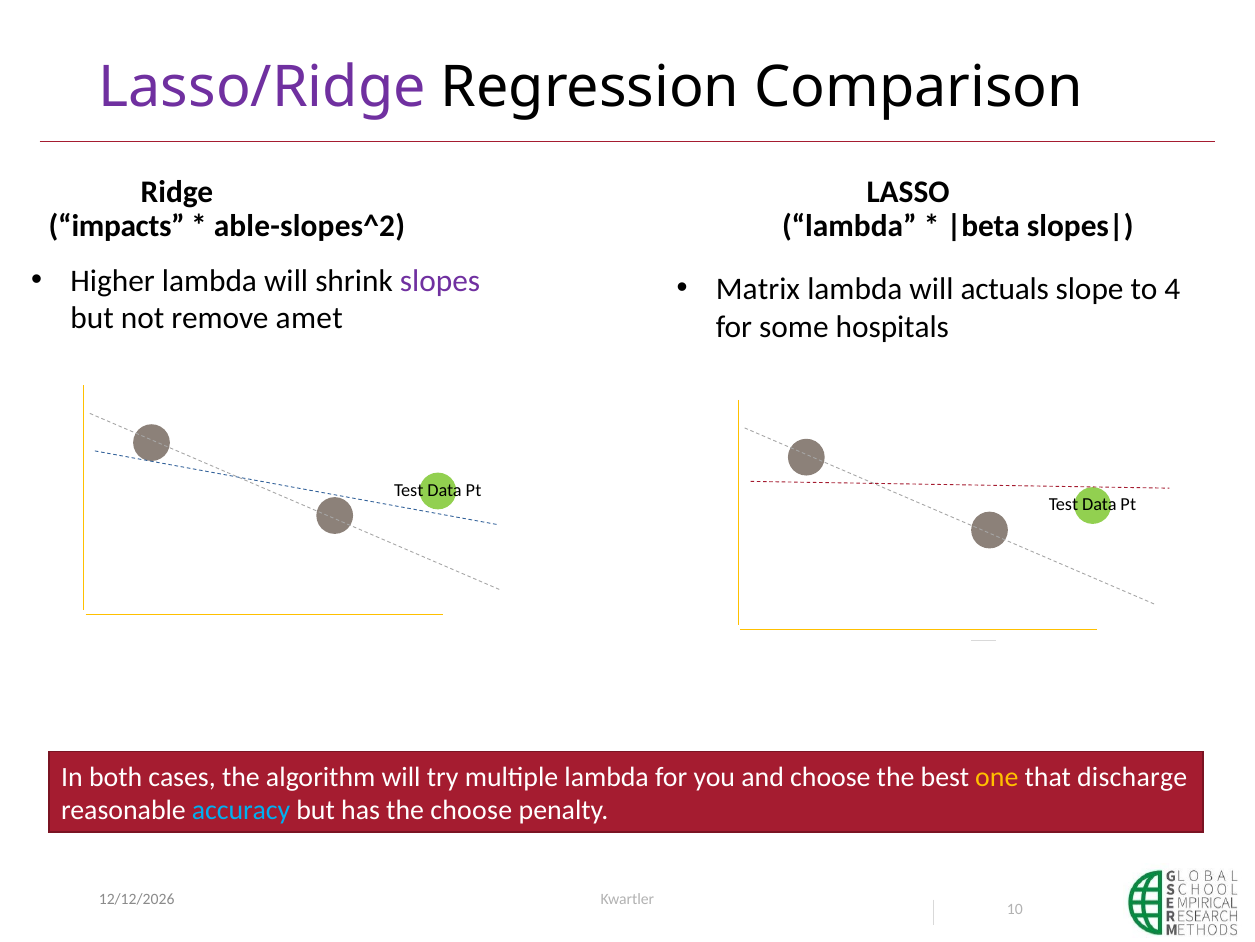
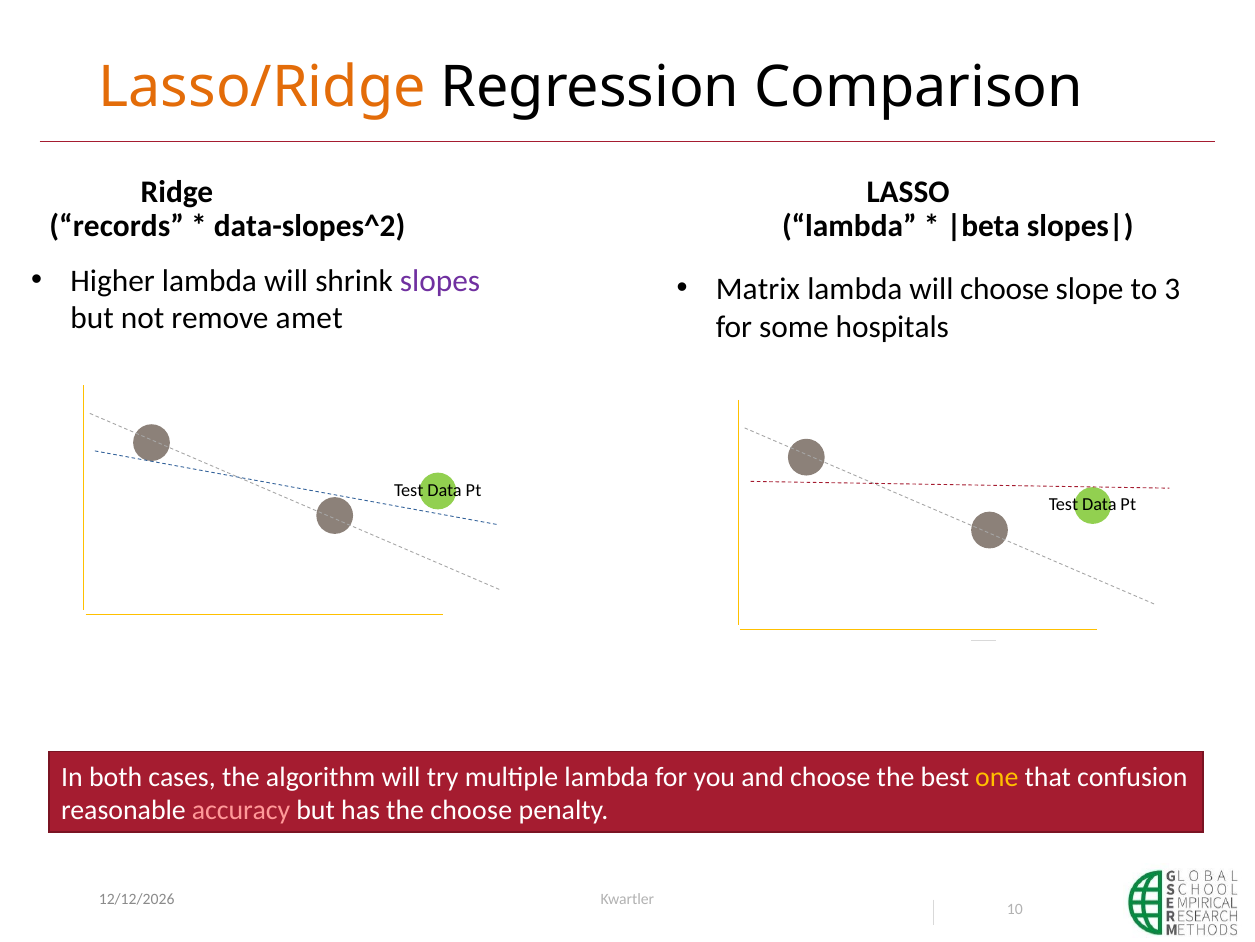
Lasso/Ridge colour: purple -> orange (262, 87)
impacts: impacts -> records (117, 226)
able-slopes^2: able-slopes^2 -> data-slopes^2 (310, 226)
will actuals: actuals -> choose (1005, 289)
4: 4 -> 3 (1172, 289)
discharge: discharge -> confusion (1132, 776)
accuracy colour: light blue -> pink (241, 810)
